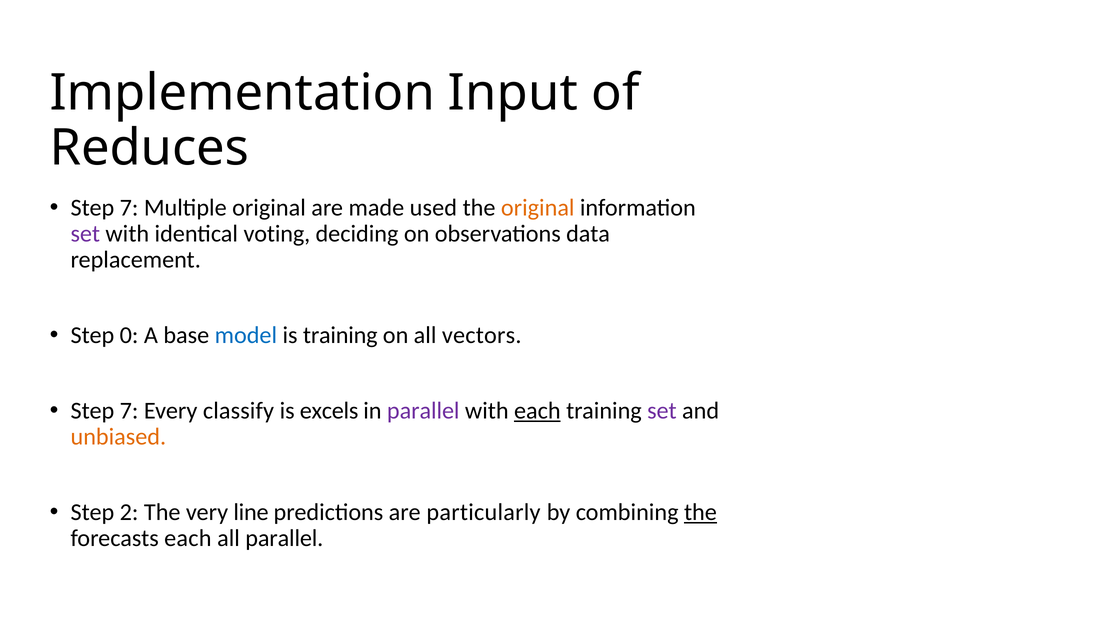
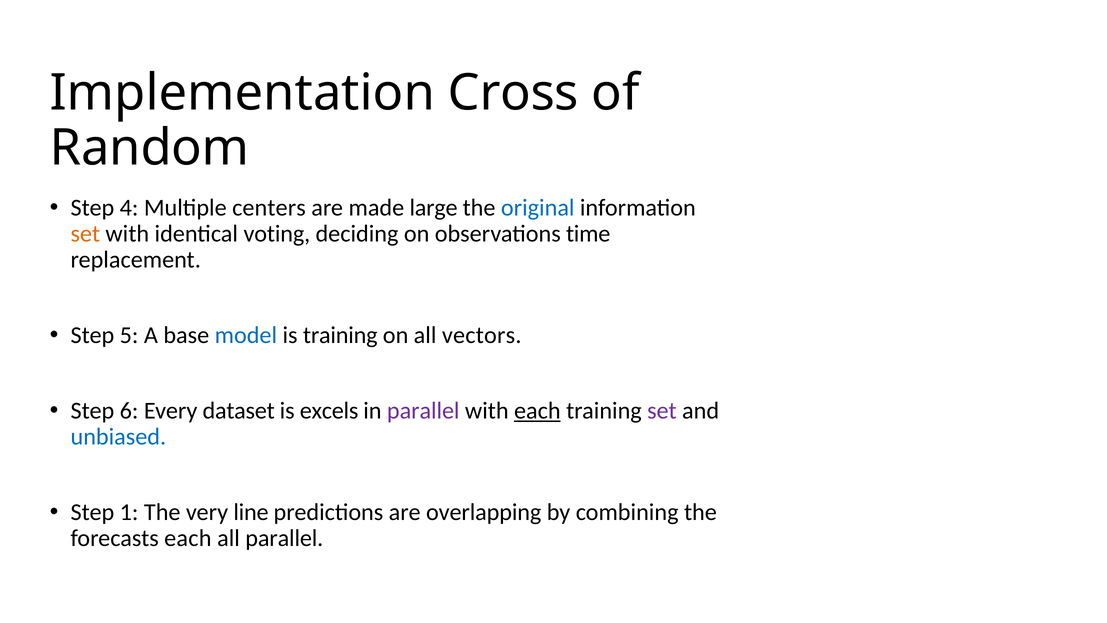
Input: Input -> Cross (513, 93)
Reduces: Reduces -> Random (150, 148)
7: 7 -> 4 (129, 207)
Multiple original: original -> centers (269, 207)
used: used -> large (434, 207)
original colour: orange -> blue (538, 207)
set colour: purple -> orange (85, 234)
data: data -> time (588, 234)
0: 0 -> 5 (129, 335)
7: 7 -> 6 (129, 410)
classify: classify -> dataset (239, 410)
unbiased colour: orange -> blue (118, 437)
2: 2 -> 1 (129, 512)
particularly: particularly -> overlapping (484, 512)
the underline: present -> none (700, 512)
